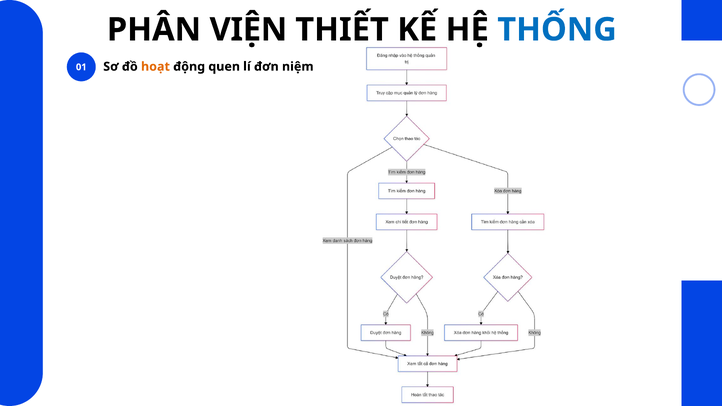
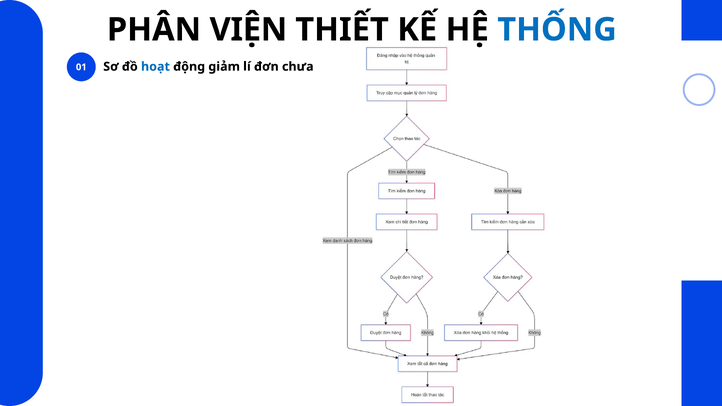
hoạt colour: orange -> blue (155, 67)
quen: quen -> giảm (224, 67)
niệm: niệm -> chưa (298, 67)
